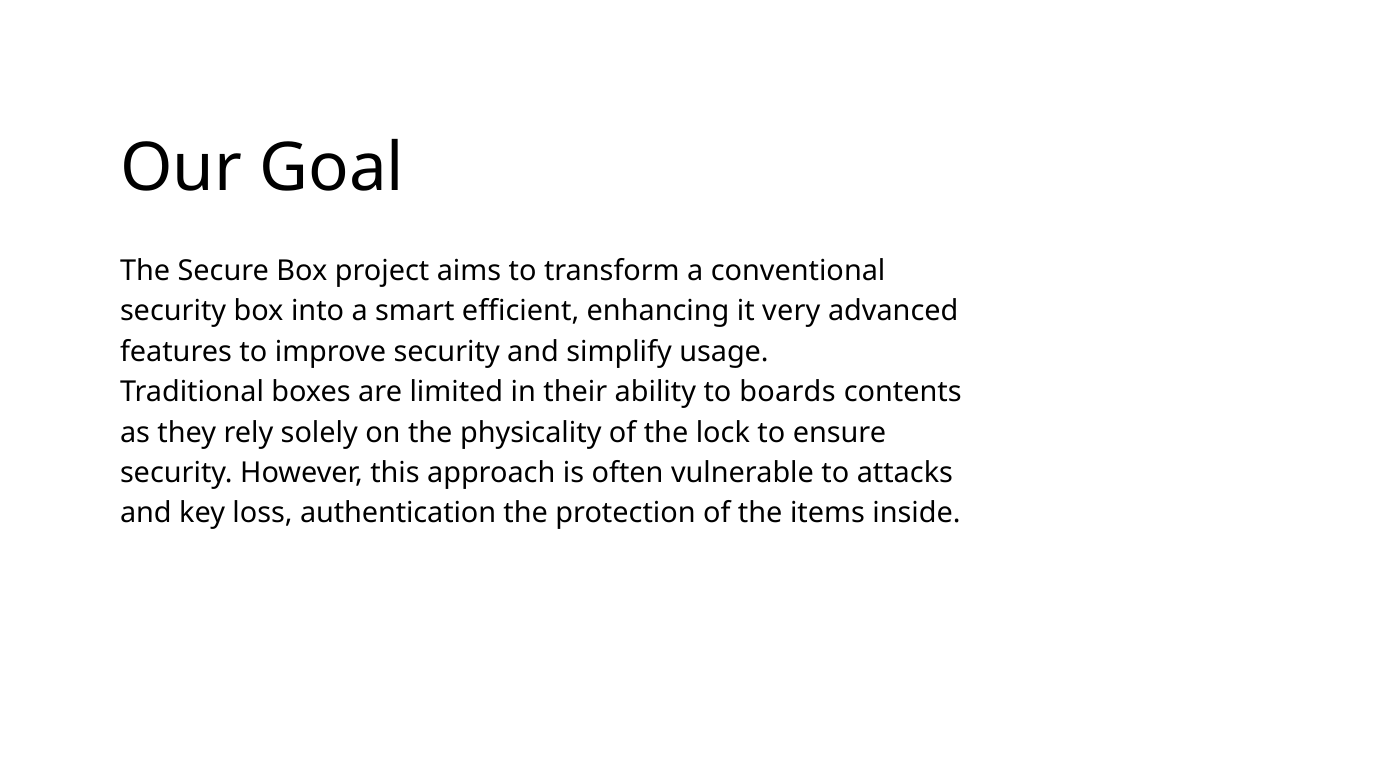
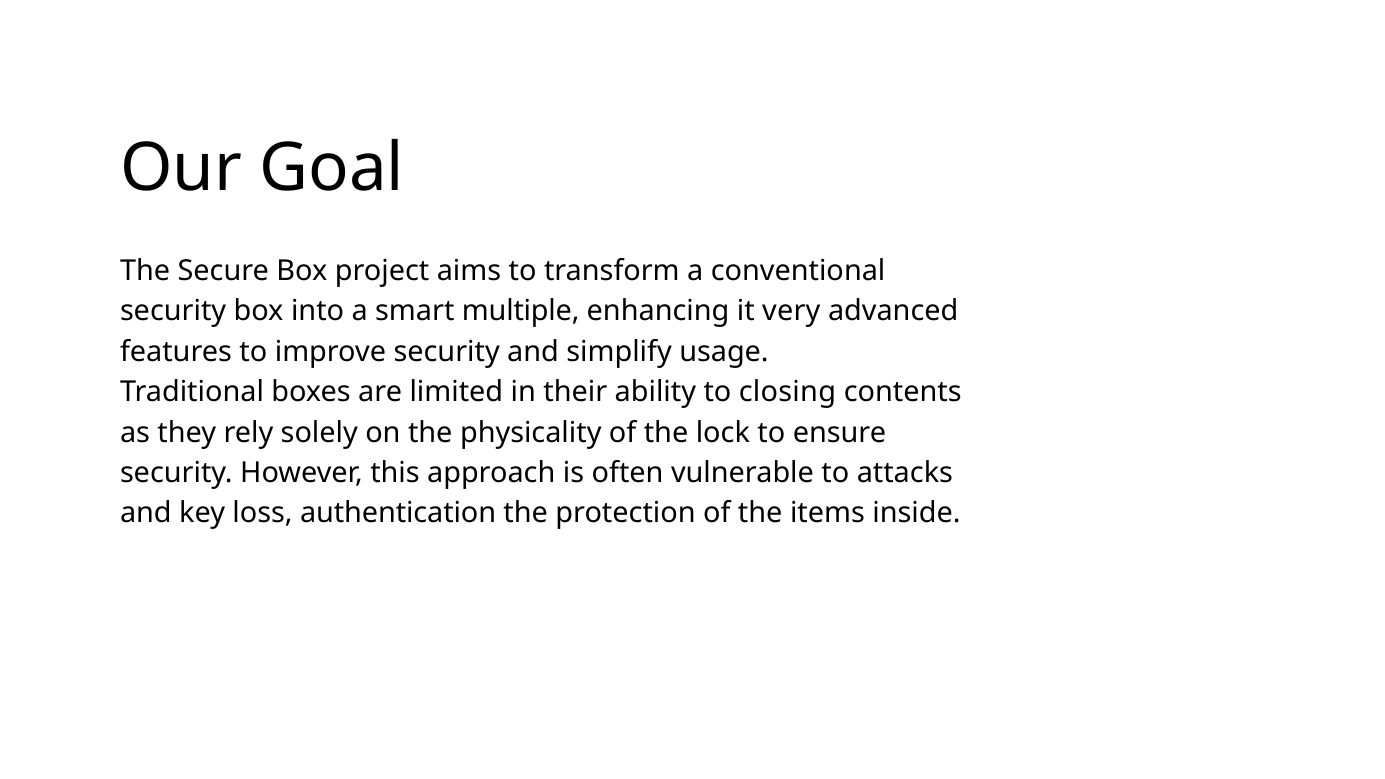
efficient: efficient -> multiple (521, 311)
boards: boards -> closing (787, 392)
